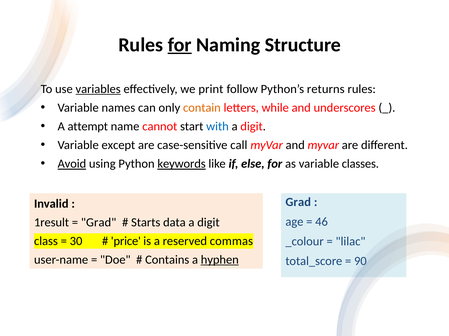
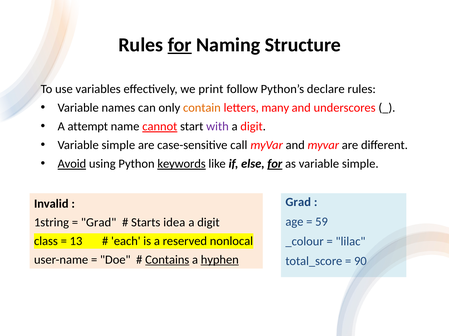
variables underline: present -> none (98, 89)
returns: returns -> declare (326, 89)
while: while -> many (275, 108)
cannot underline: none -> present (160, 127)
with colour: blue -> purple (217, 127)
except: except -> simple (118, 145)
for underline: none -> present (275, 164)
as variable classes: classes -> simple (360, 164)
46: 46 -> 59 (322, 222)
1result: 1result -> 1string (52, 223)
data: data -> idea (174, 223)
30: 30 -> 13 (76, 242)
price: price -> each (126, 242)
commas: commas -> nonlocal (231, 242)
Contains underline: none -> present (167, 260)
